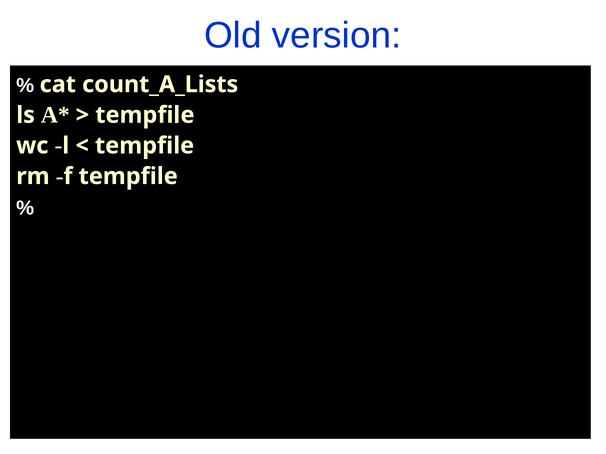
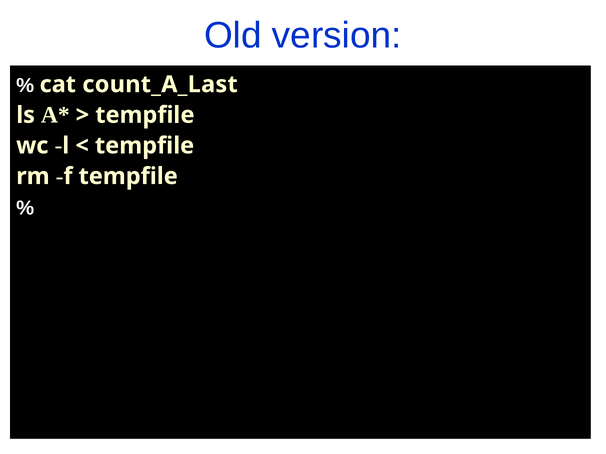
count_A_Lists: count_A_Lists -> count_A_Last (160, 84)
